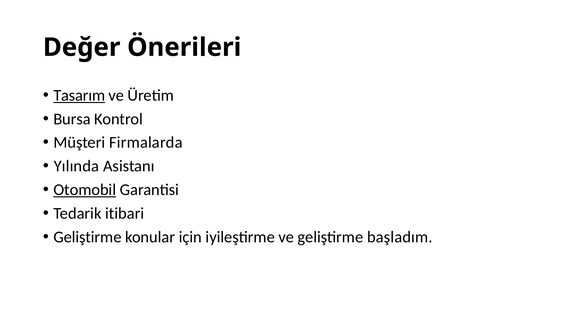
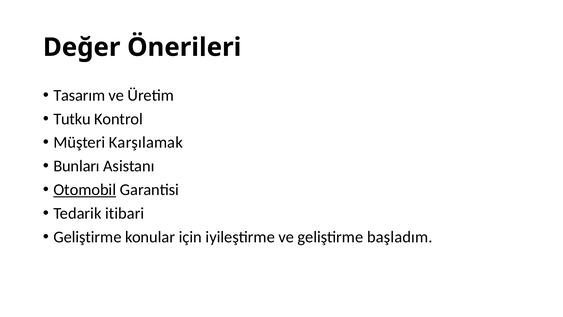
Tasarım underline: present -> none (79, 95)
Bursa: Bursa -> Tutku (72, 119)
Firmalarda: Firmalarda -> Karşılamak (146, 142)
Yılında: Yılında -> Bunları (77, 166)
